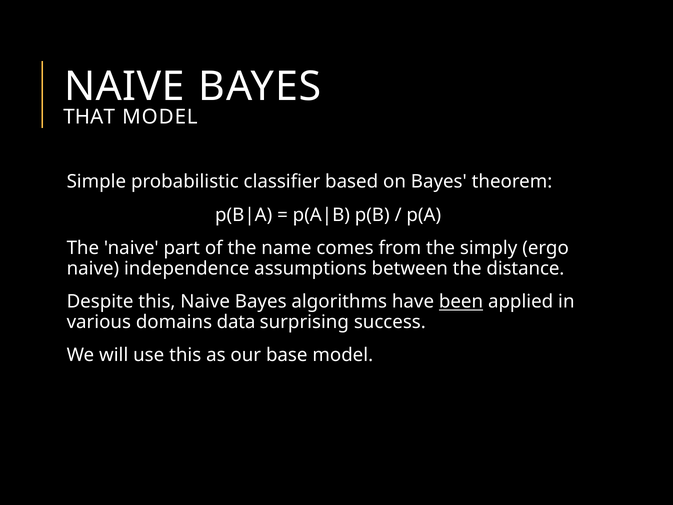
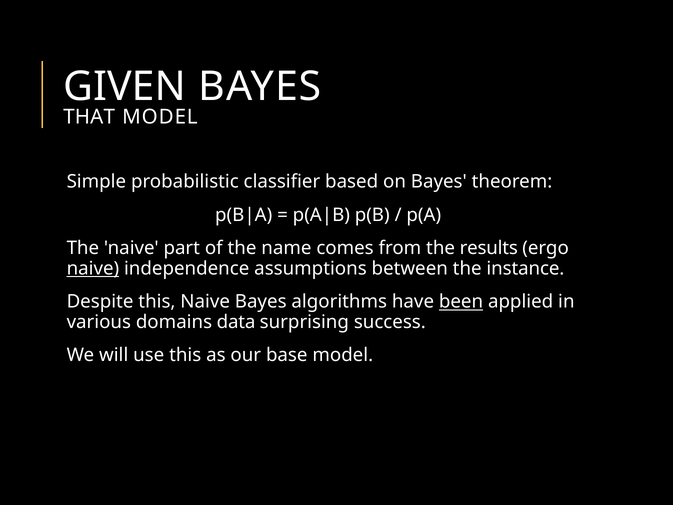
NAIVE: NAIVE -> GIVEN (125, 87)
simply: simply -> results (489, 248)
naive underline: none -> present (93, 268)
distance: distance -> instance (525, 268)
